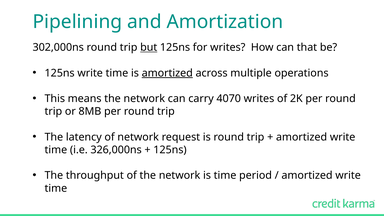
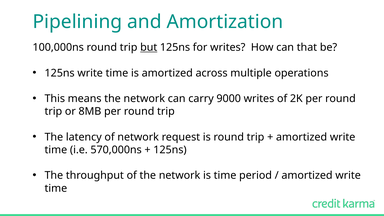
302,000ns: 302,000ns -> 100,000ns (58, 47)
amortized underline: present -> none (167, 73)
4070: 4070 -> 9000 (229, 99)
326,000ns: 326,000ns -> 570,000ns (116, 150)
